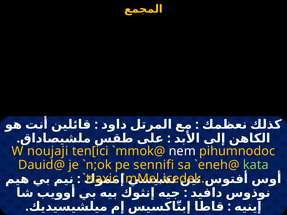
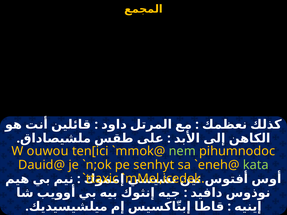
noujaji: noujaji -> ouwou (48, 151)
nem colour: white -> light green (182, 151)
sennifi: sennifi -> senhyt (154, 165)
